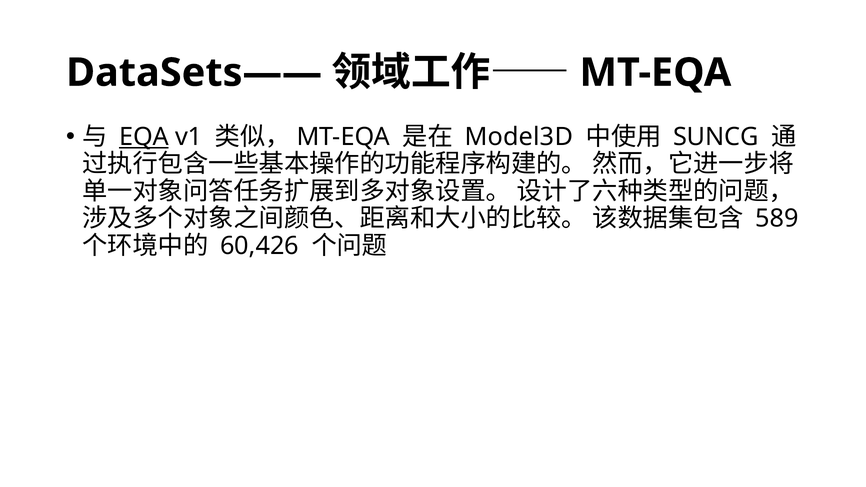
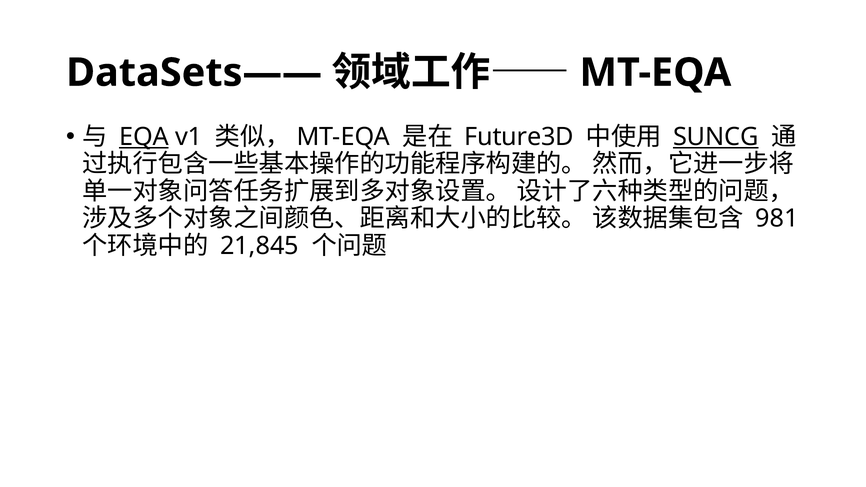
Model3D: Model3D -> Future3D (519, 137)
SUNCG underline: none -> present (716, 137)
589: 589 -> 981 (777, 219)
60,426: 60,426 -> 21,845 (259, 246)
